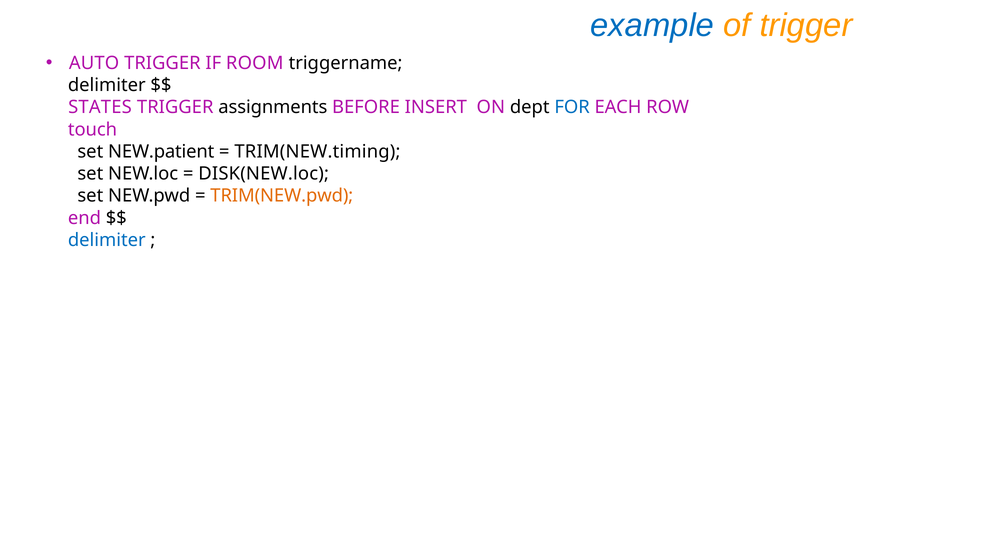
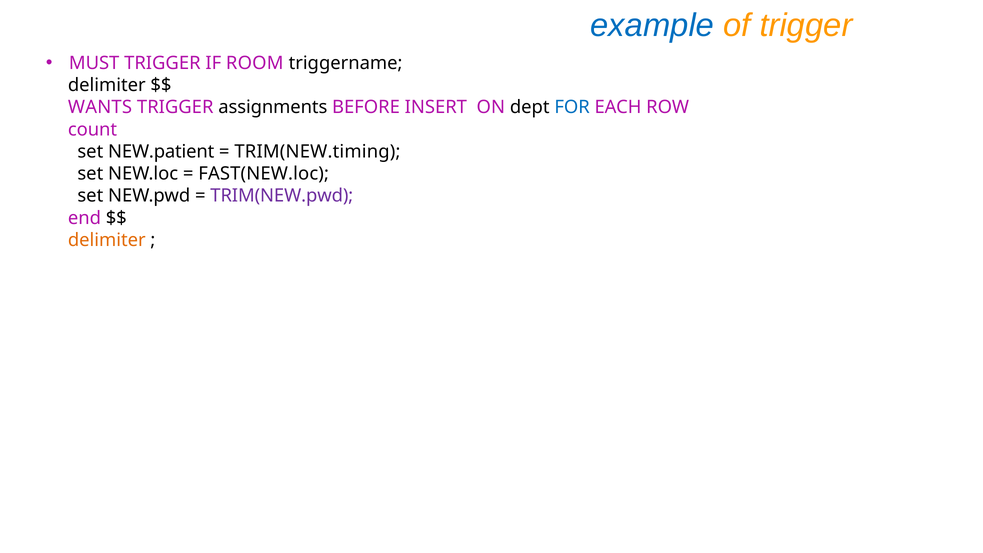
AUTO: AUTO -> MUST (94, 63)
STATES: STATES -> WANTS (100, 107)
touch: touch -> count (93, 129)
DISK(NEW.loc: DISK(NEW.loc -> FAST(NEW.loc (264, 174)
TRIM(NEW.pwd colour: orange -> purple (282, 196)
delimiter colour: blue -> orange (107, 240)
